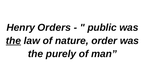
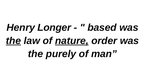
Orders: Orders -> Longer (54, 28)
public: public -> based (102, 28)
nature underline: none -> present (72, 41)
